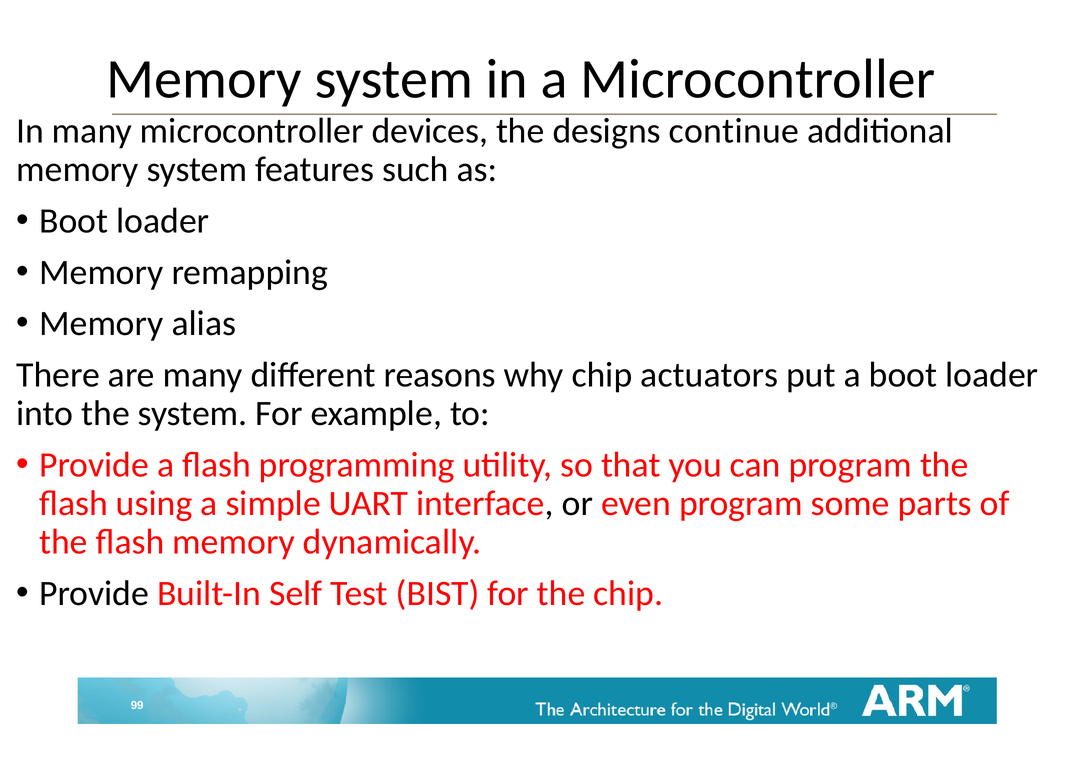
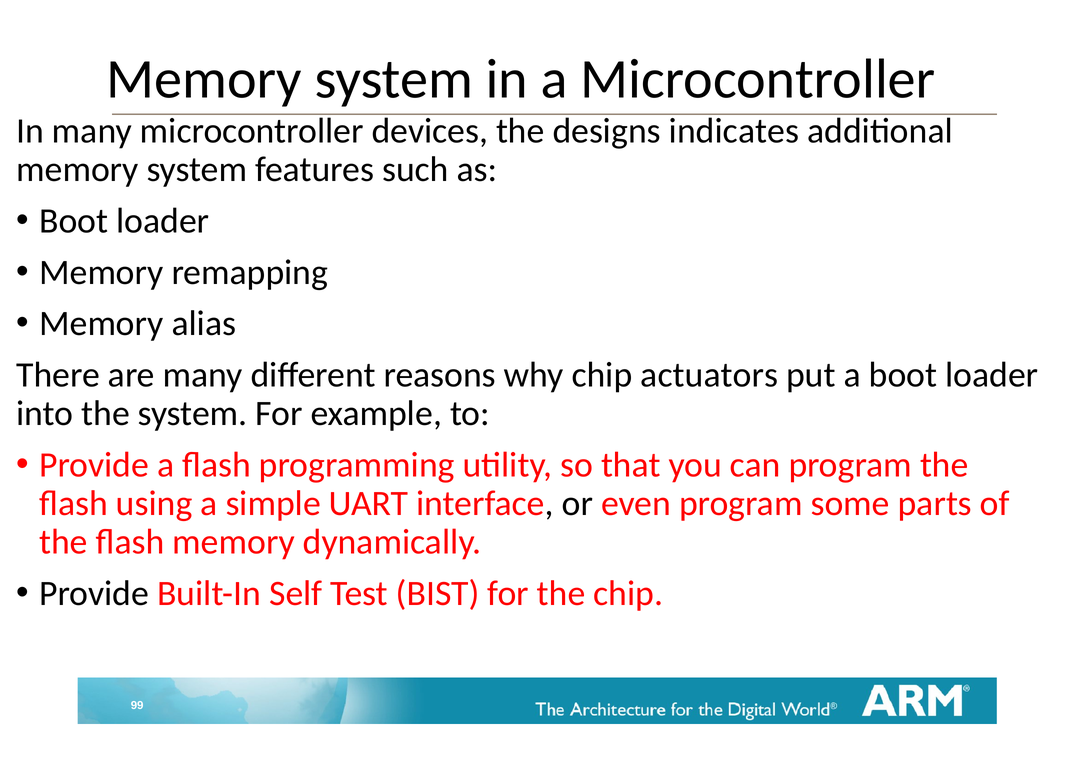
continue: continue -> indicates (734, 131)
